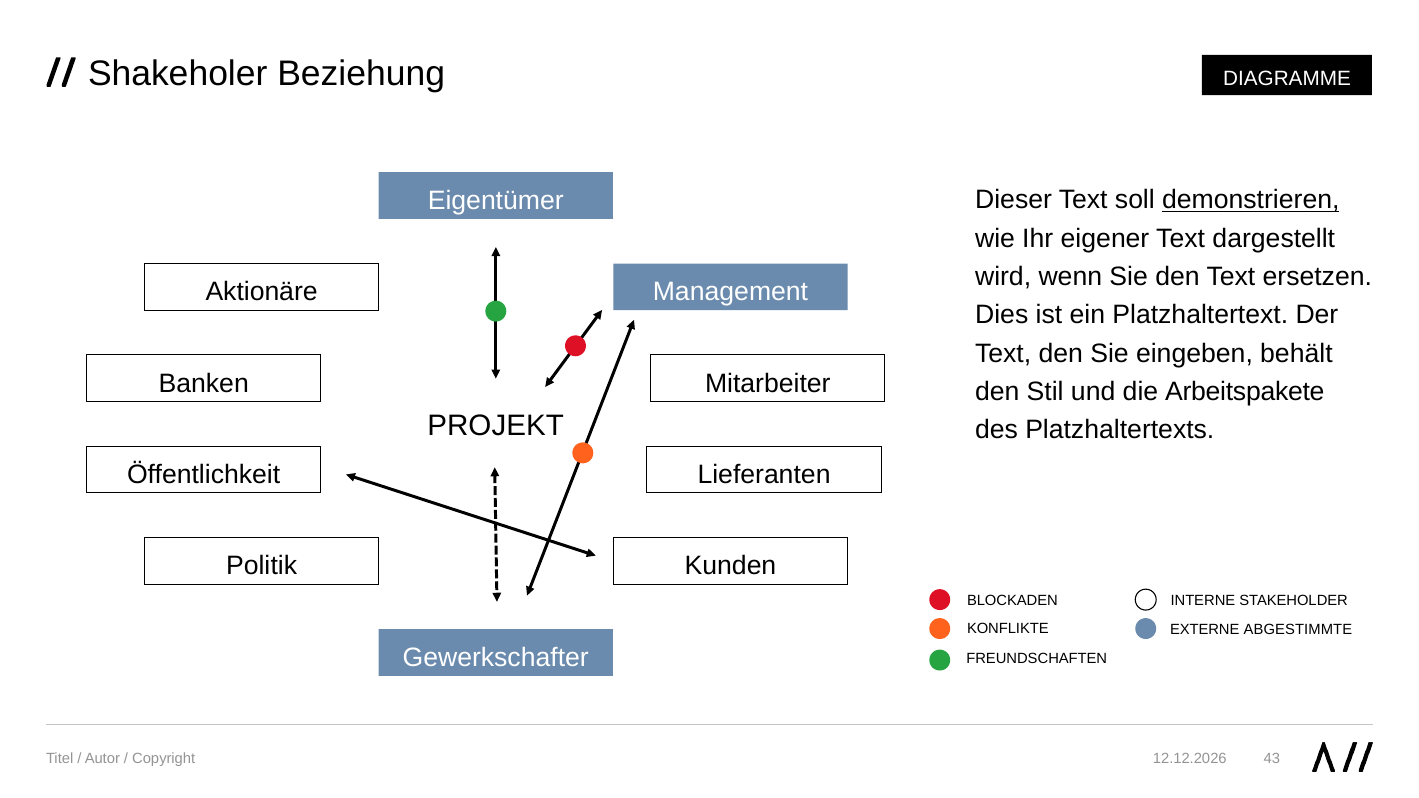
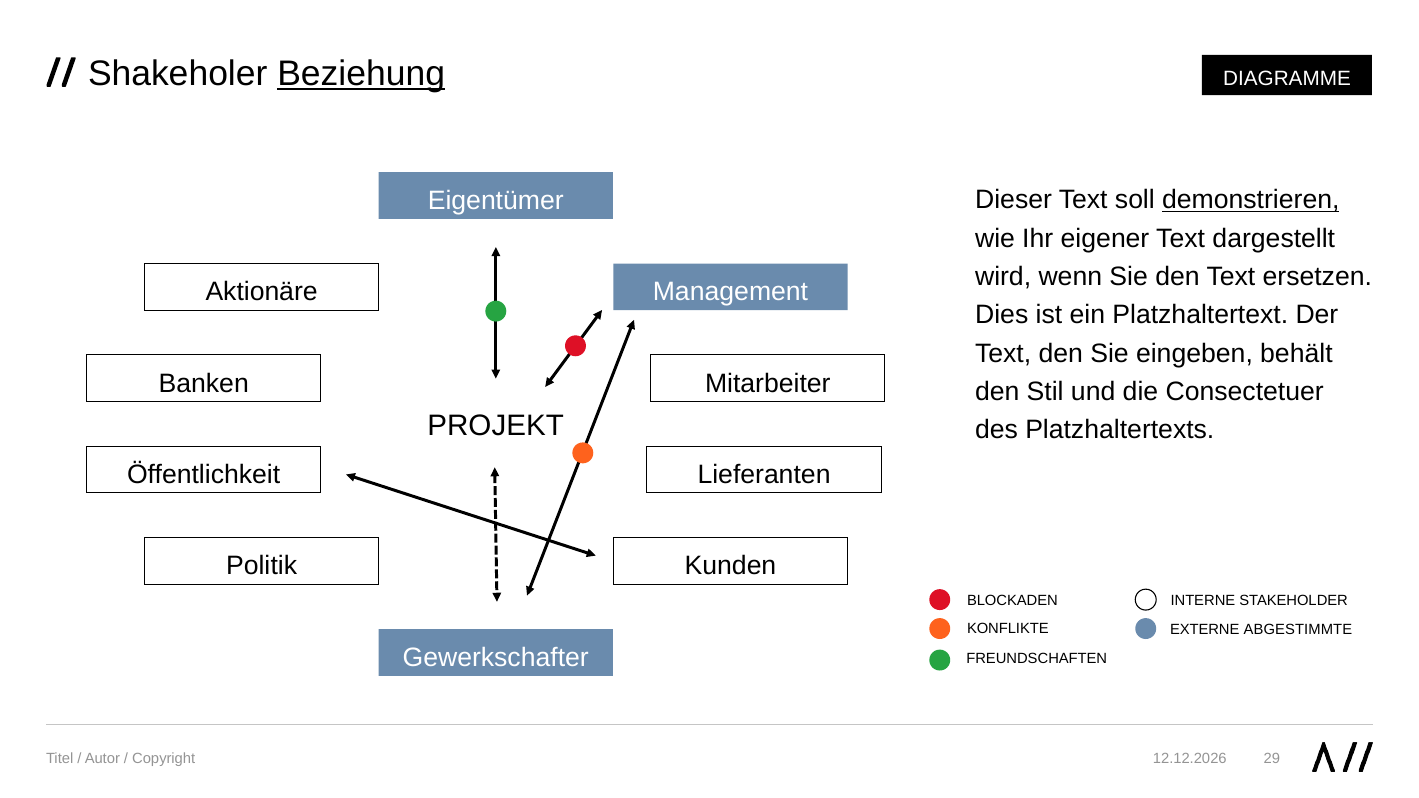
Beziehung underline: none -> present (361, 73)
Arbeitspakete: Arbeitspakete -> Consectetuer (1245, 392)
43: 43 -> 29 (1272, 759)
